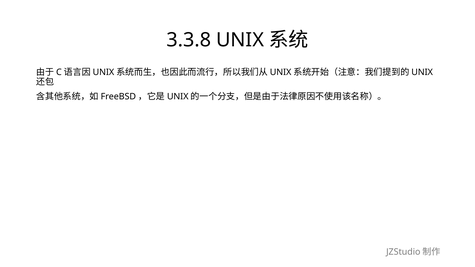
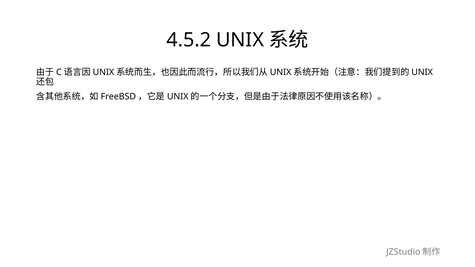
3.3.8: 3.3.8 -> 4.5.2 (189, 40)
